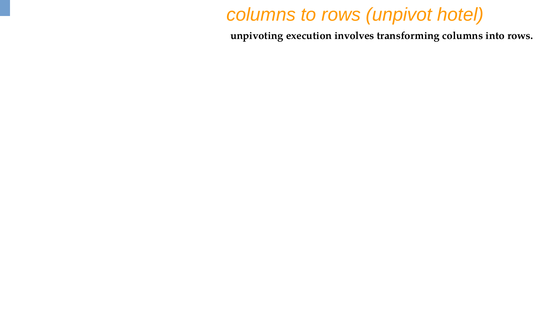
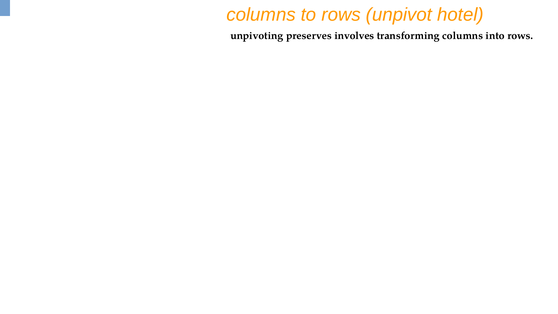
execution: execution -> preserves (309, 36)
